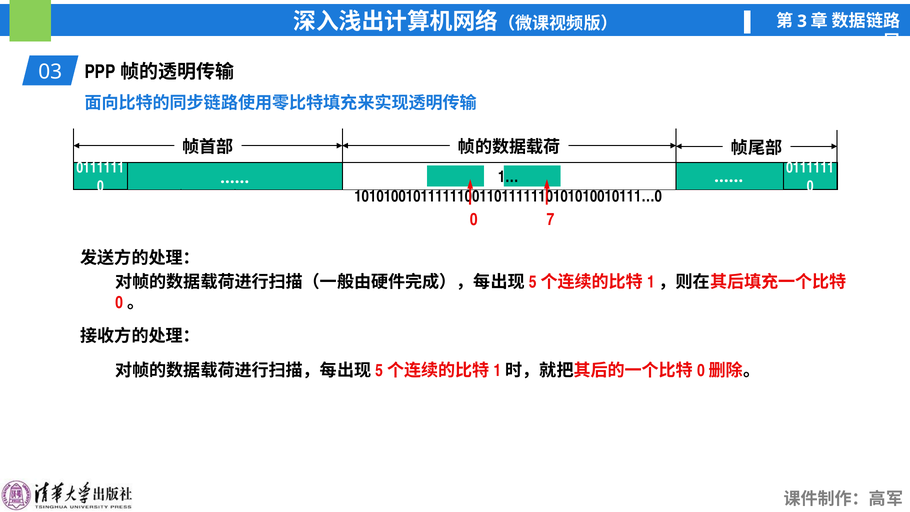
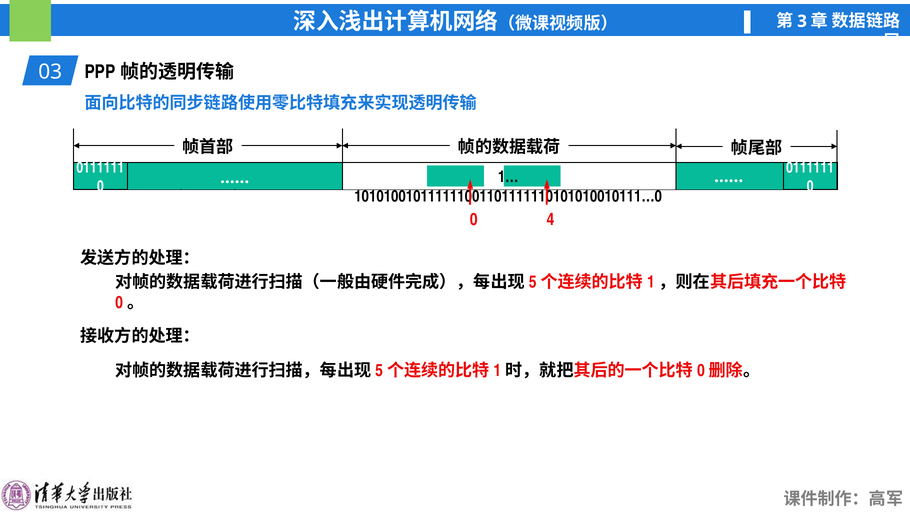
7: 7 -> 4 (550, 219)
